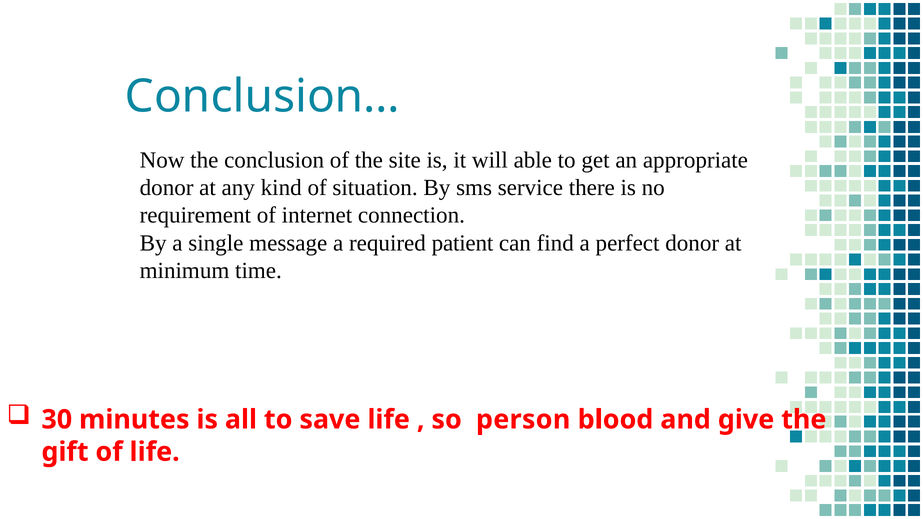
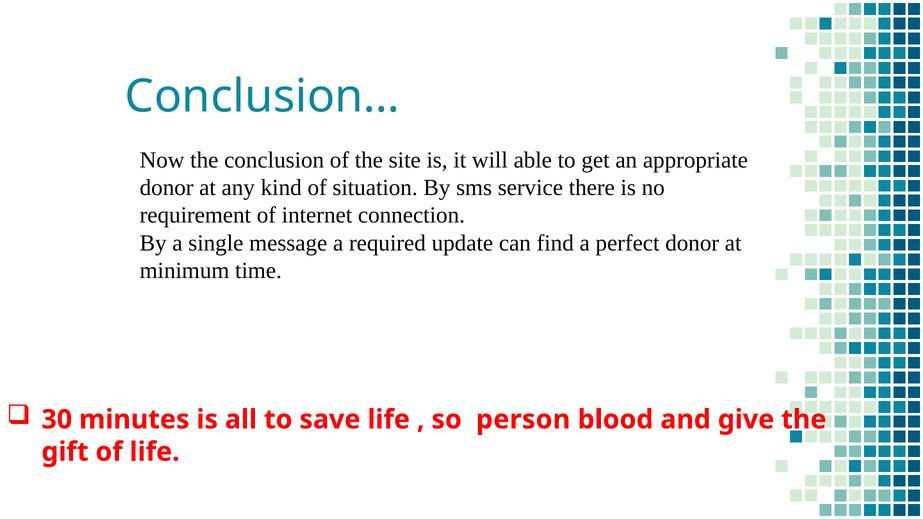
patient: patient -> update (462, 243)
